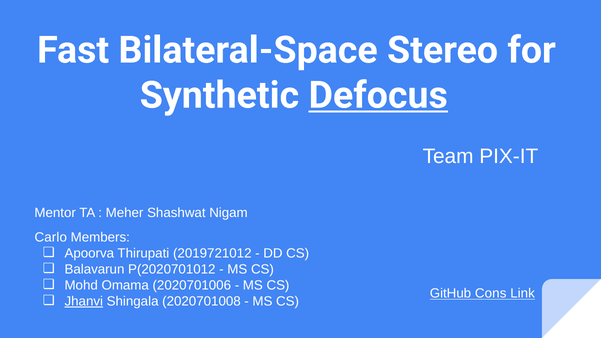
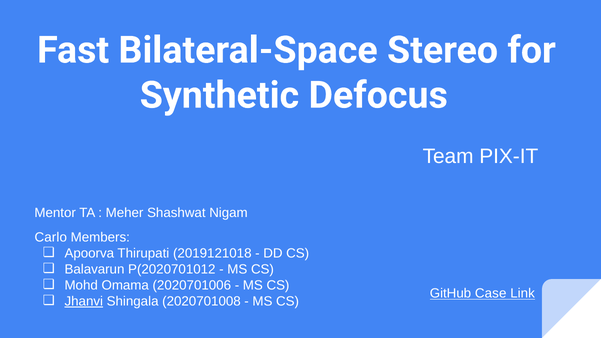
Defocus underline: present -> none (378, 95)
2019721012: 2019721012 -> 2019121018 (212, 253)
Cons: Cons -> Case (491, 293)
